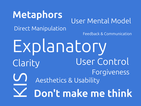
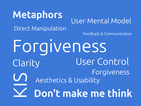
Explanatory: Explanatory -> Forgiveness (60, 46)
